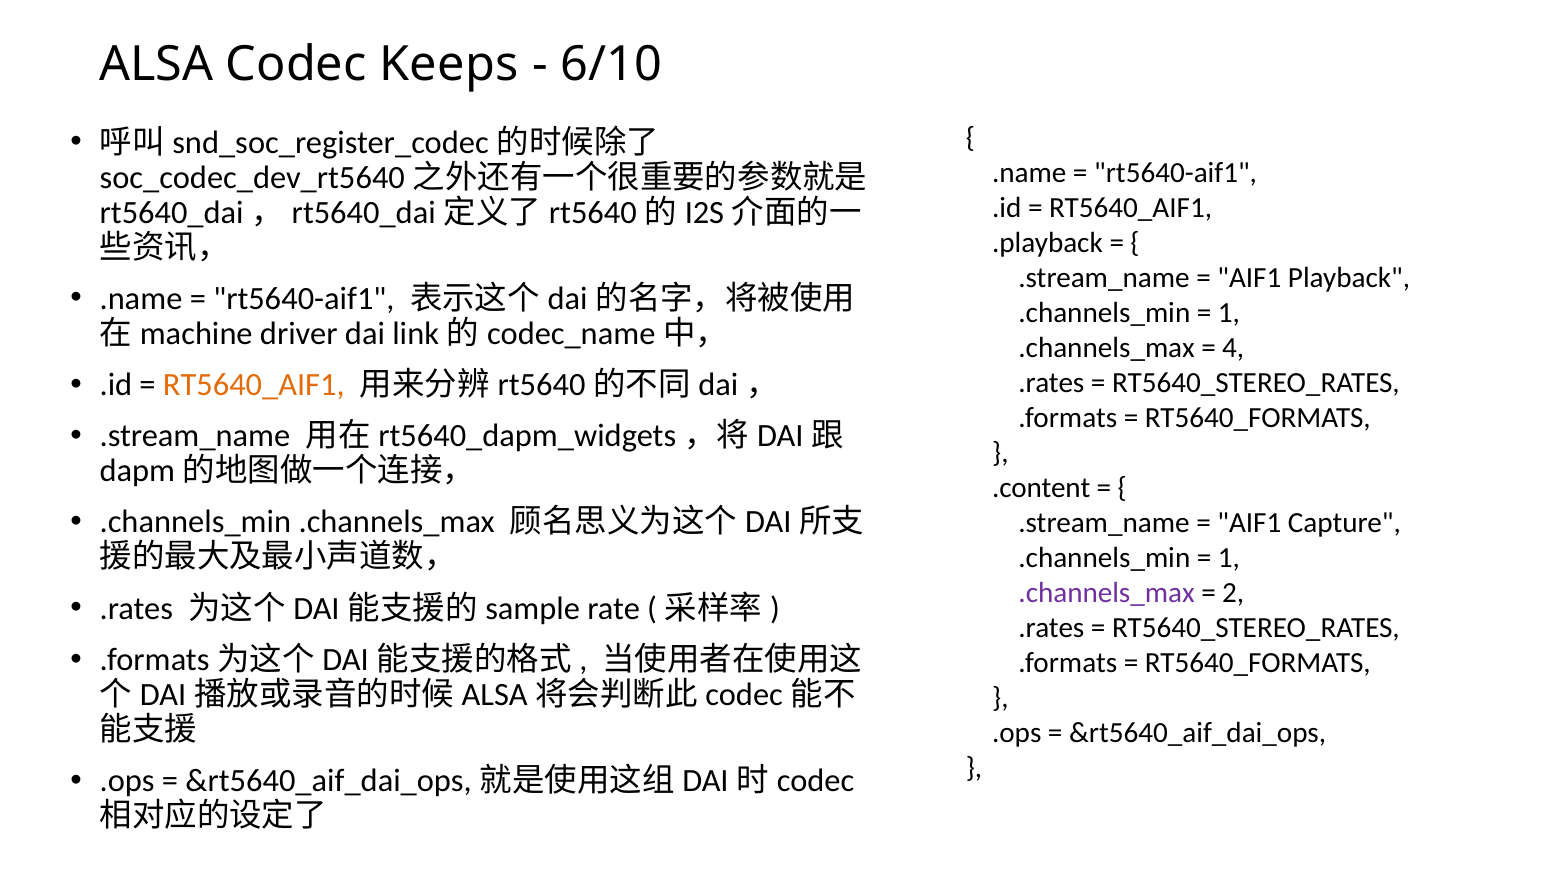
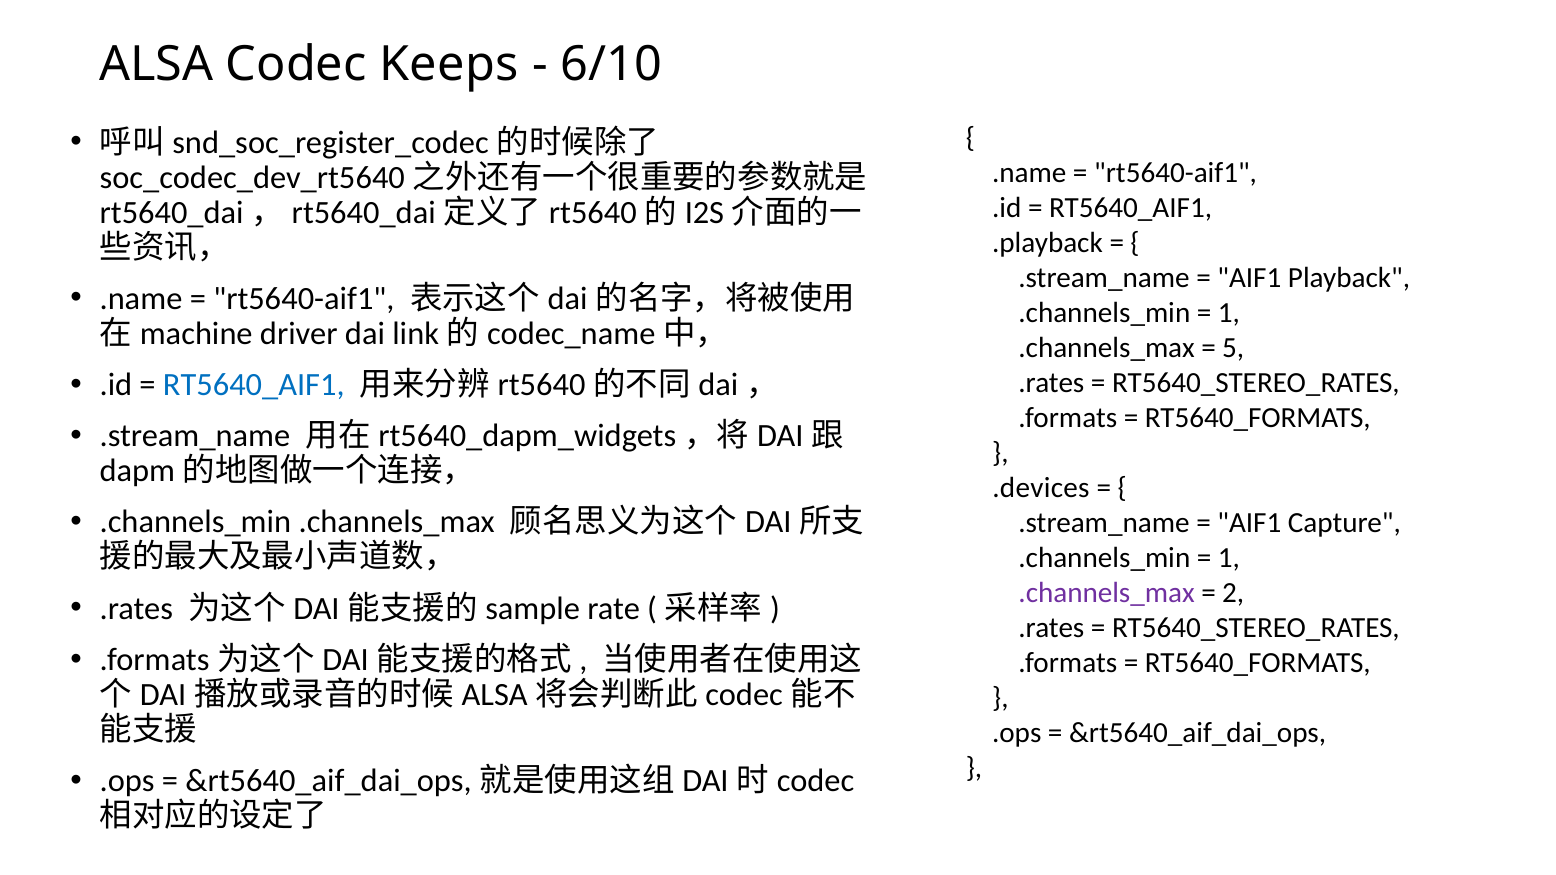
4: 4 -> 5 (1233, 348)
RT5640_AIF1 colour: orange -> blue (254, 385)
.content: .content -> .devices (1041, 488)
